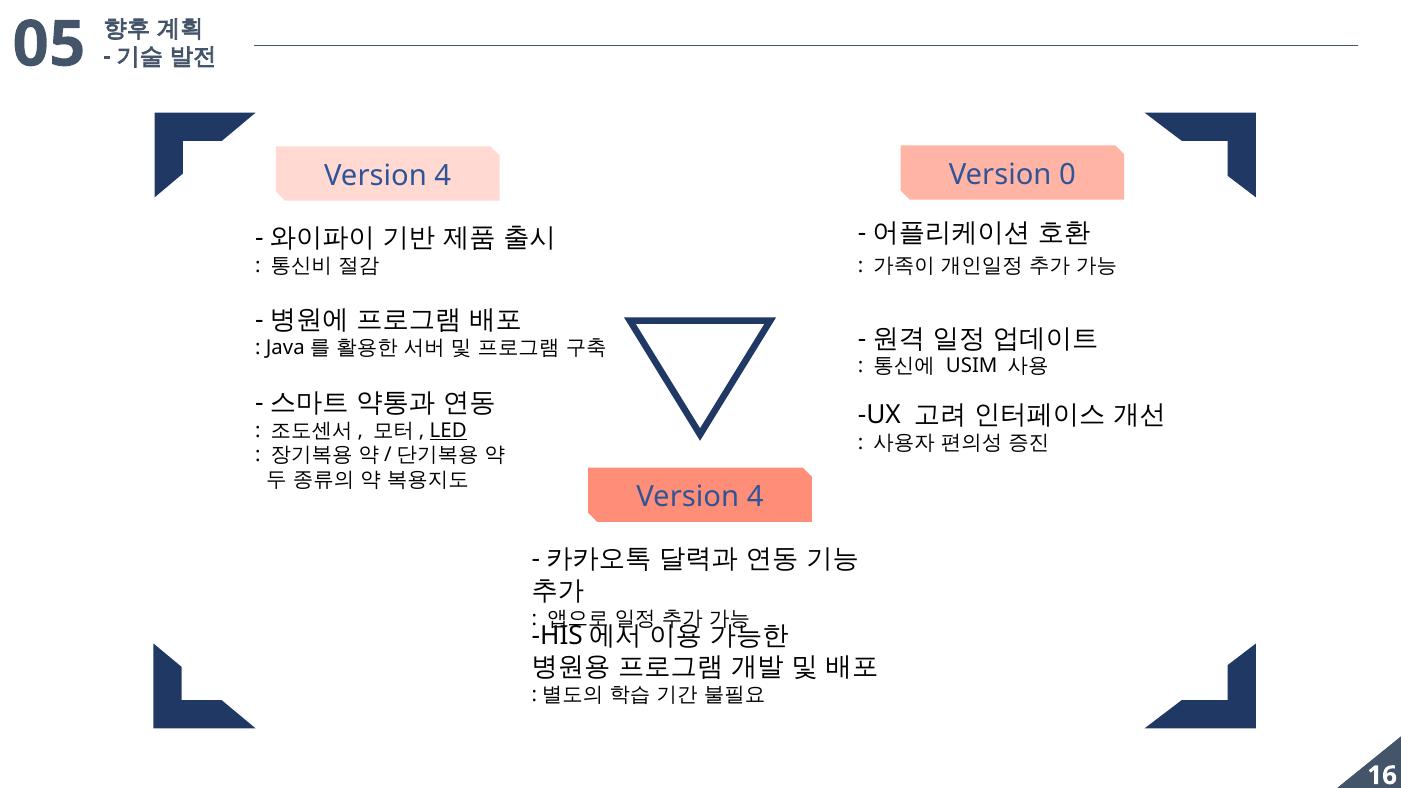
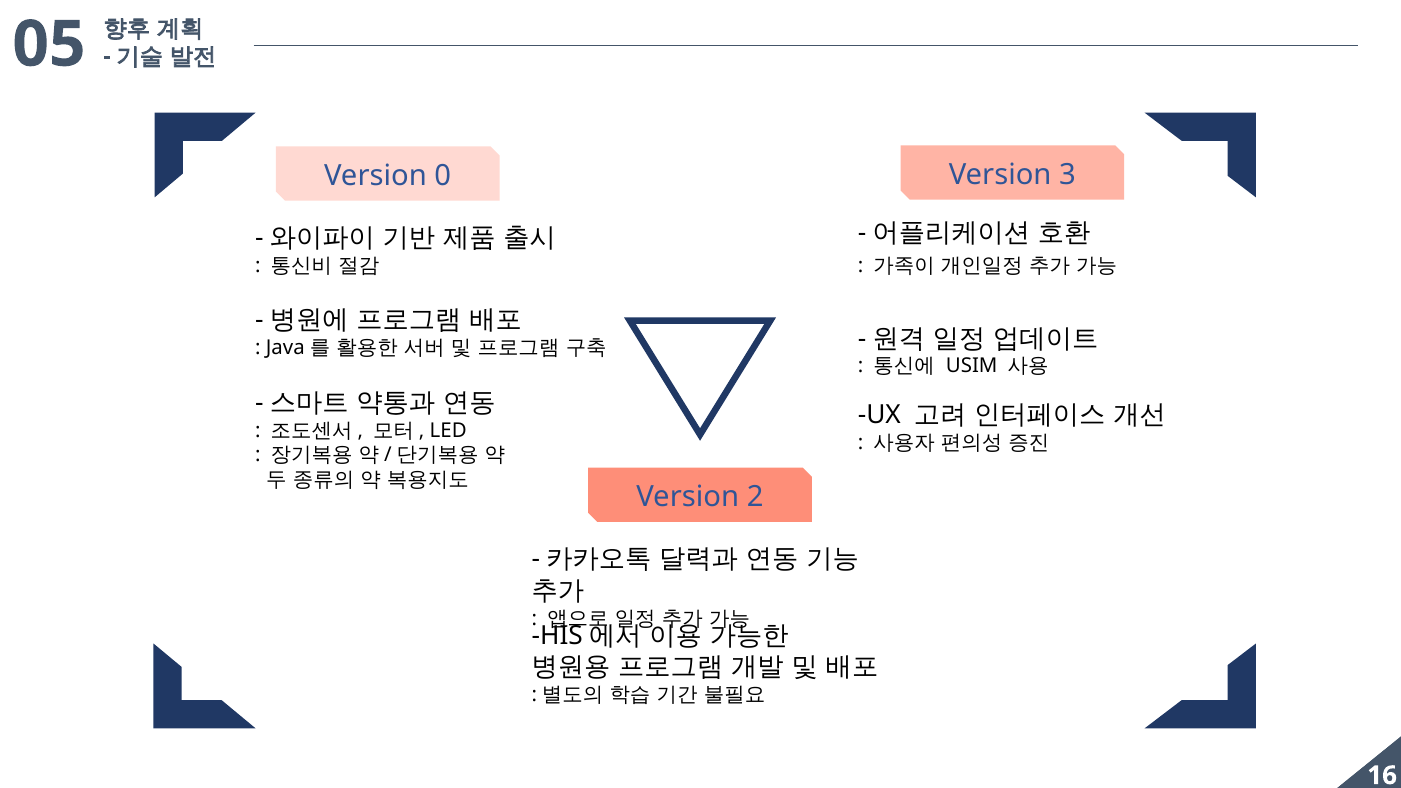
4: 4 -> 0 (443, 176)
0: 0 -> 3 (1067, 174)
LED underline: present -> none (448, 431)
4: 4 -> 2 (755, 497)
